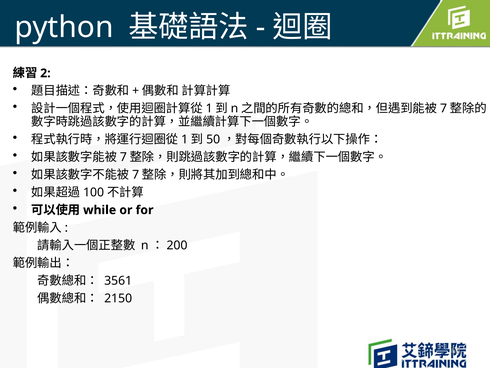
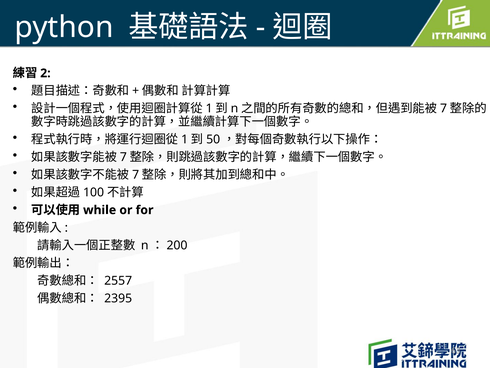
3561: 3561 -> 2557 (118, 280)
2150: 2150 -> 2395 (118, 298)
